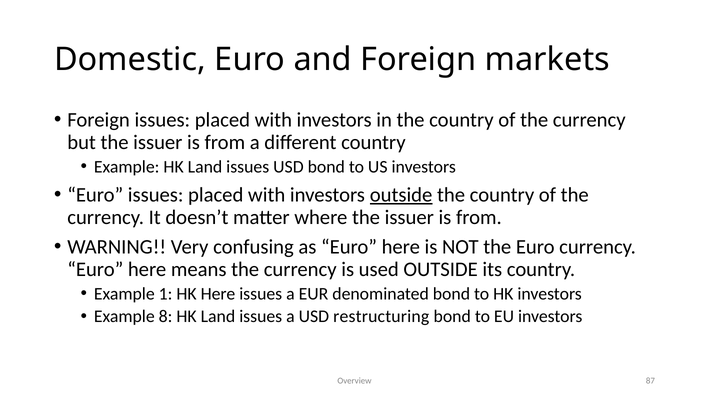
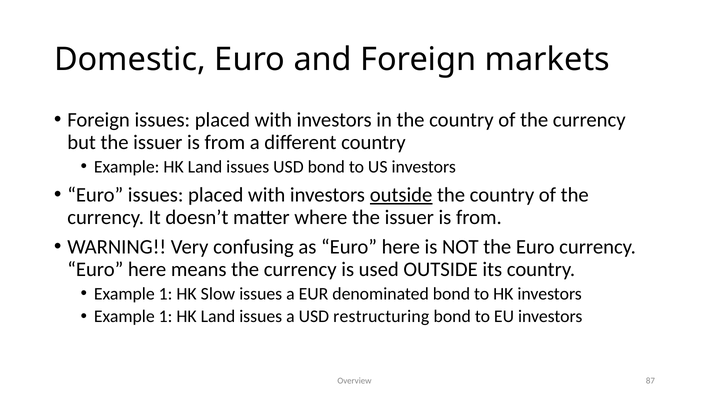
HK Here: Here -> Slow (218, 294)
8: 8 -> 1 (166, 316)
